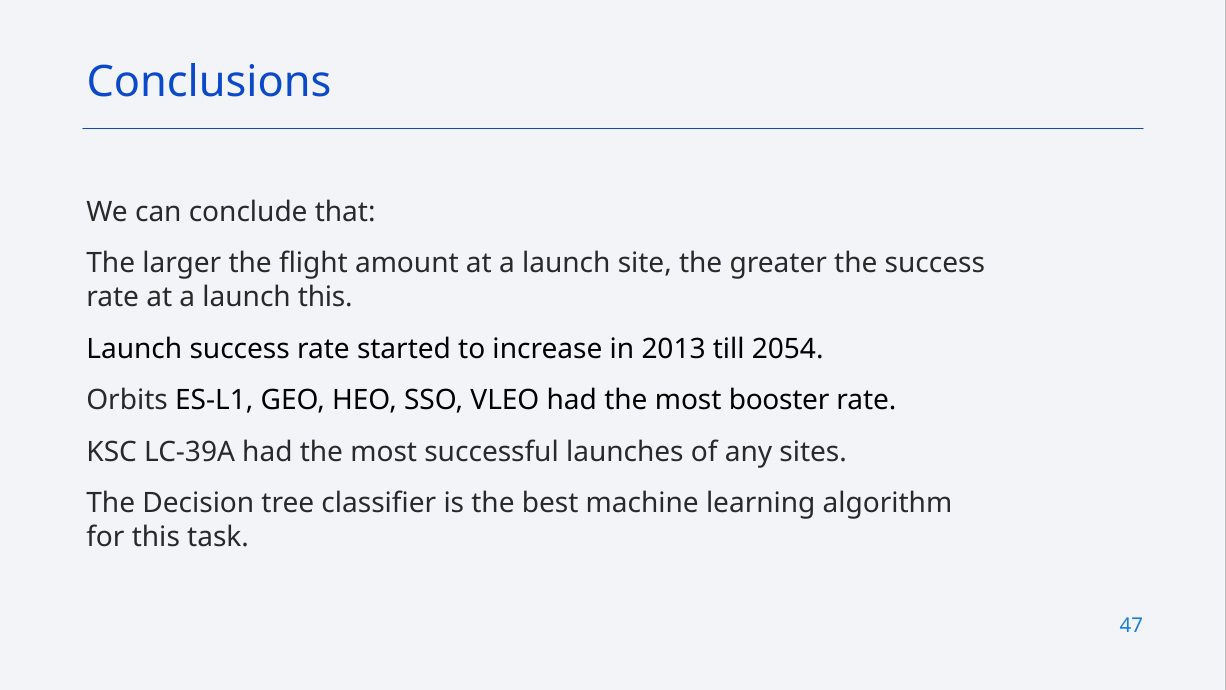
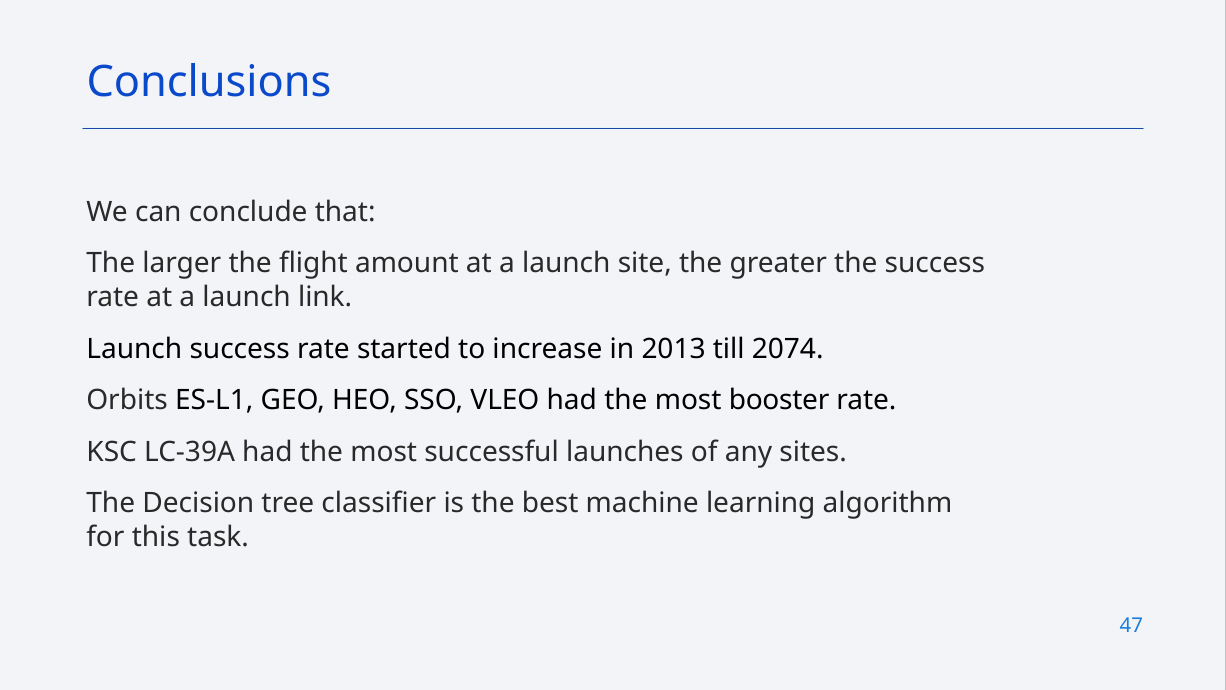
launch this: this -> link (325, 297)
2054: 2054 -> 2074 (788, 349)
